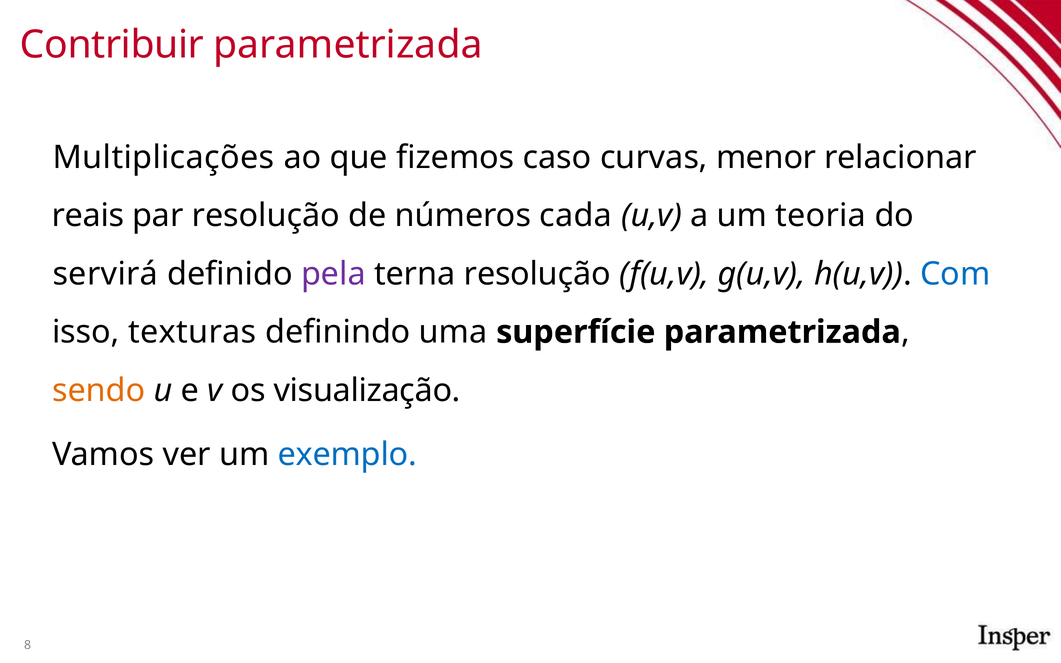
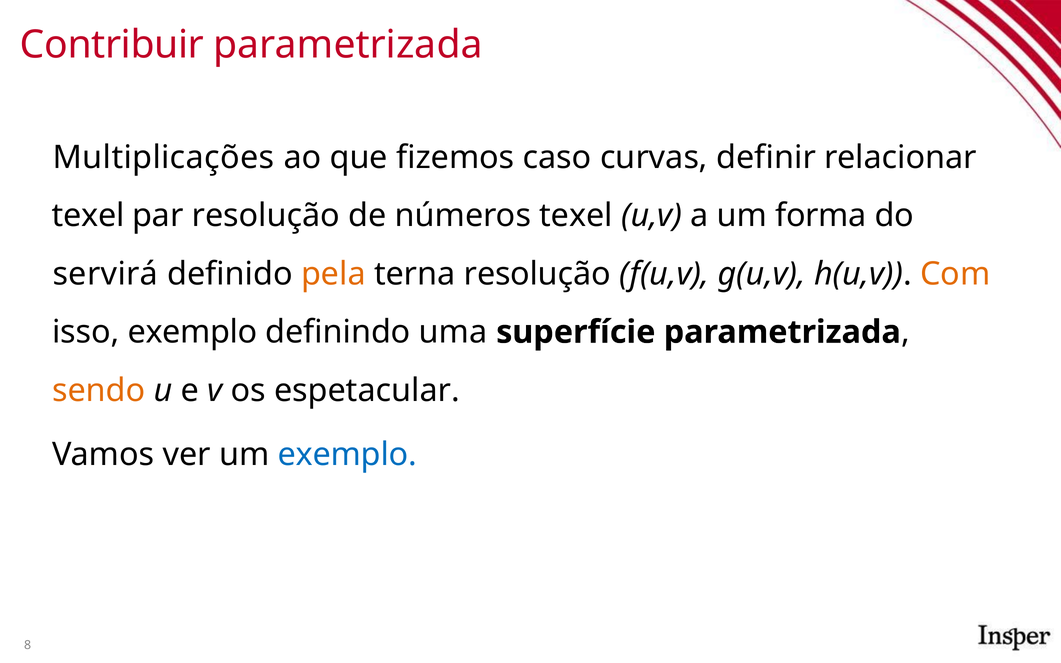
menor: menor -> definir (766, 157)
reais: reais -> texel (88, 216)
números cada: cada -> texel (576, 216)
teoria: teoria -> forma (821, 216)
pela colour: purple -> orange (333, 274)
Com colour: blue -> orange (955, 274)
isso texturas: texturas -> exemplo (193, 332)
visualização: visualização -> espetacular (367, 390)
